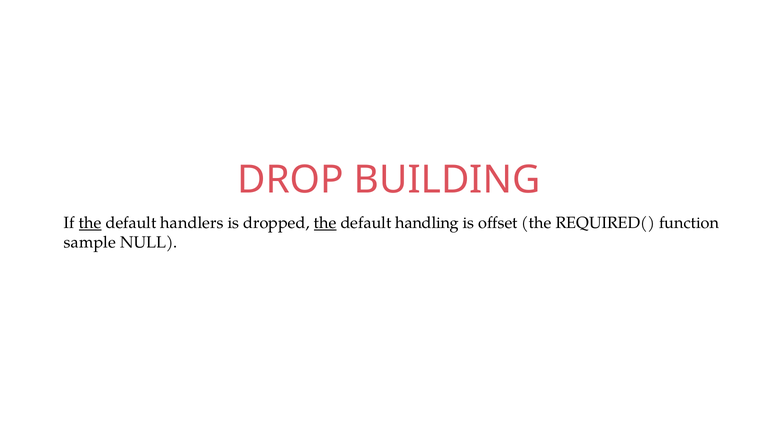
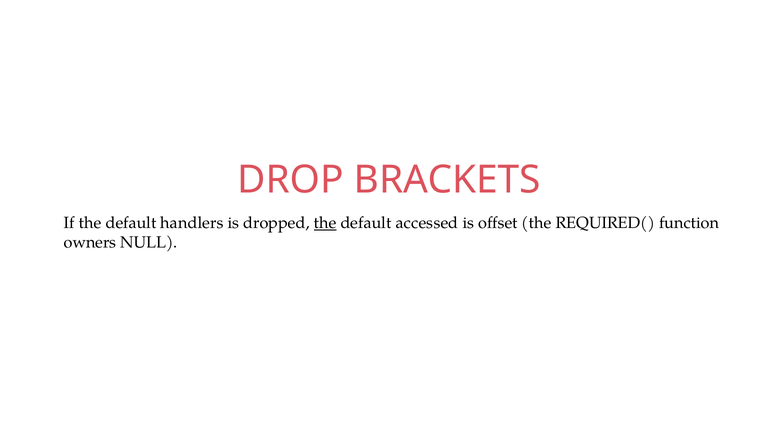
BUILDING: BUILDING -> BRACKETS (447, 180)
the underline: present -> none (90, 223)
handling: handling -> accessed (427, 223)
sample: sample -> owners (90, 242)
